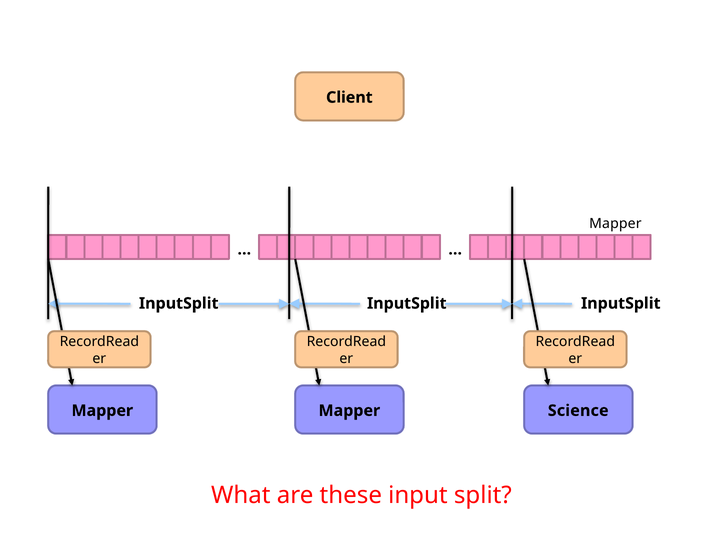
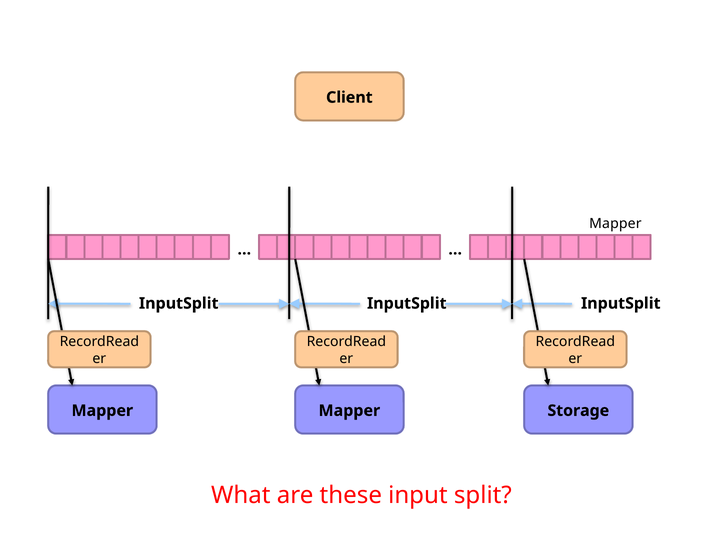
Science: Science -> Storage (578, 411)
